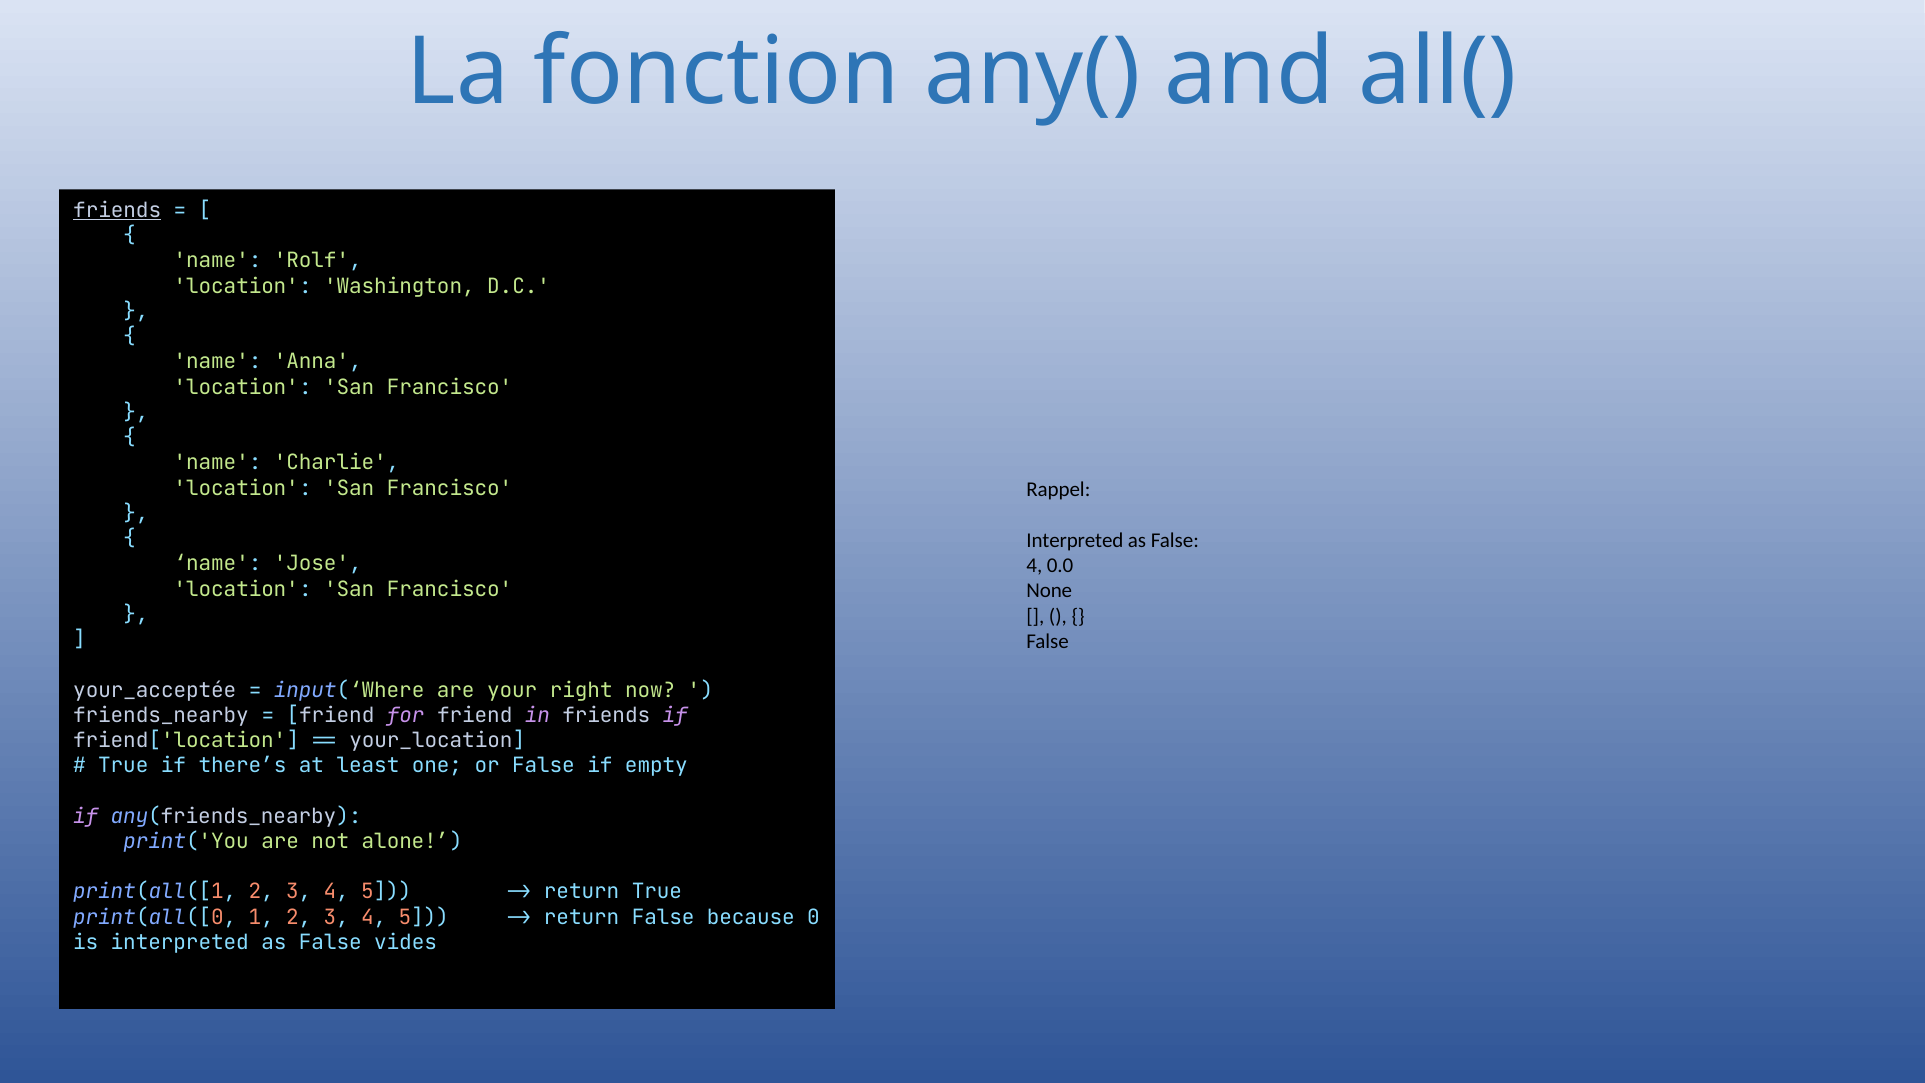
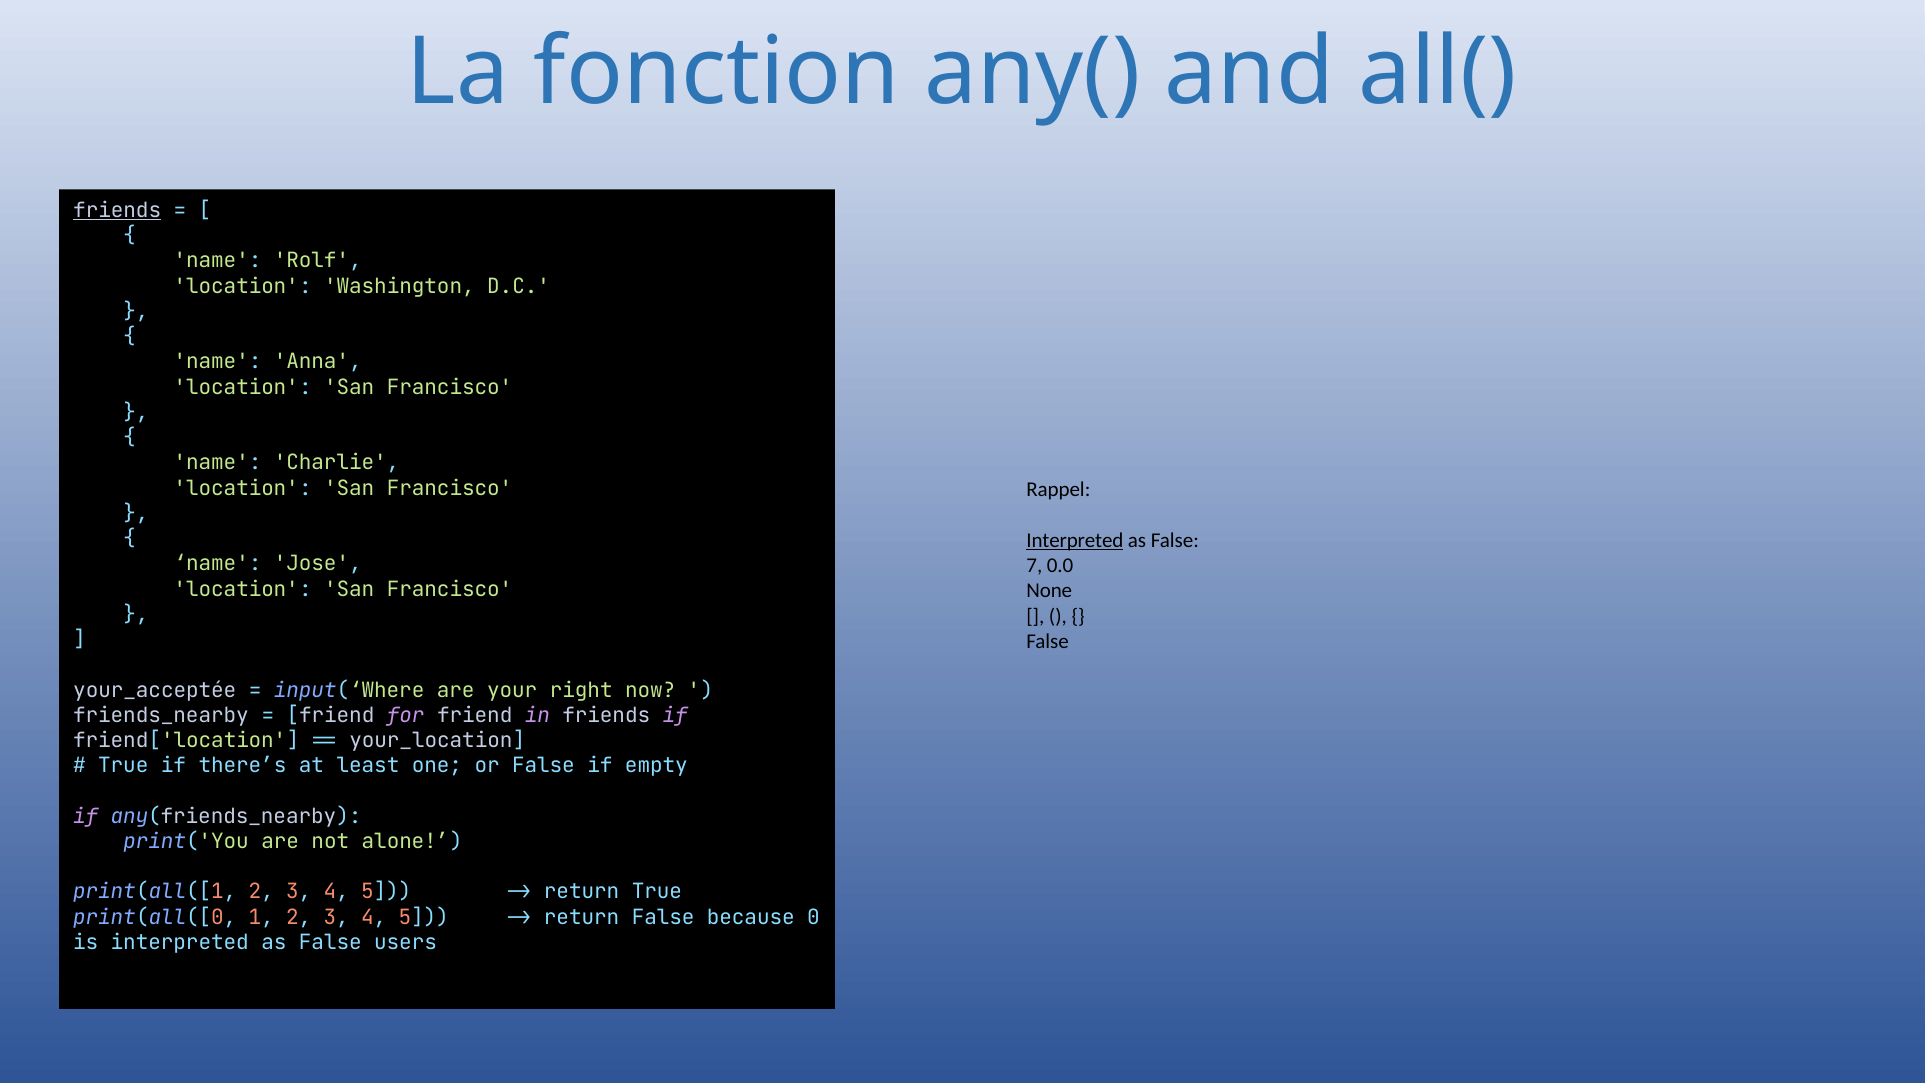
Interpreted underline: none -> present (1075, 540)
4: 4 -> 7 (1034, 566)
vides: vides -> users (405, 942)
